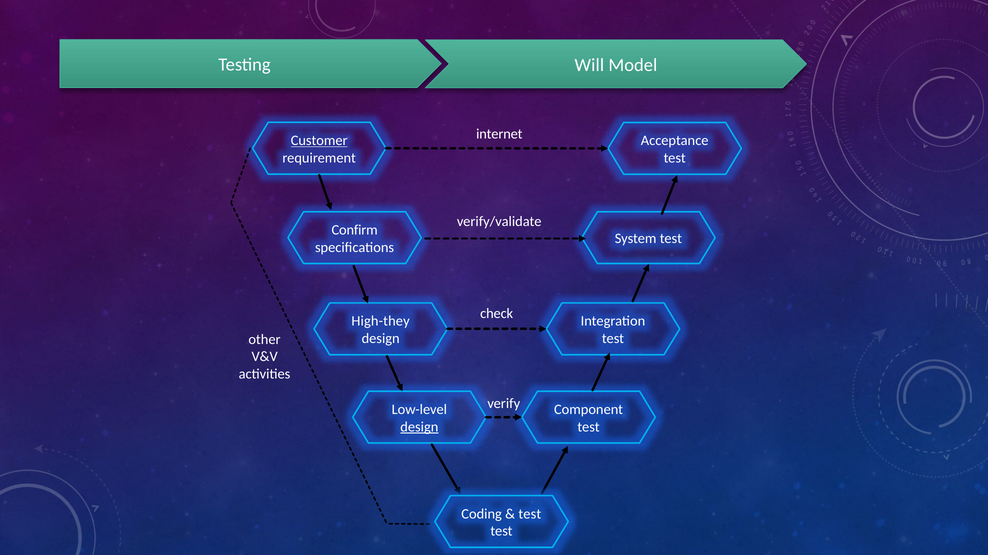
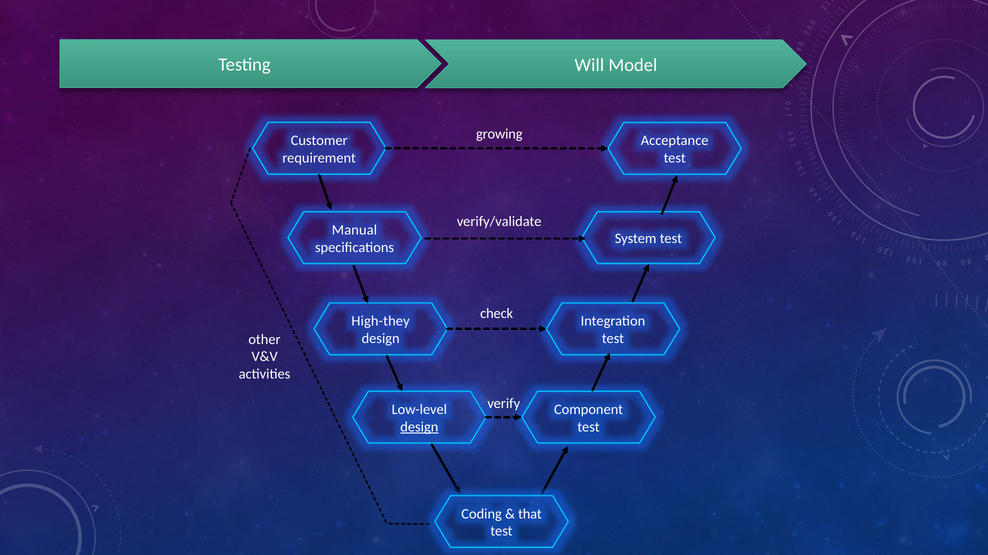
internet: internet -> growing (499, 134)
Customer underline: present -> none (319, 141)
Confirm: Confirm -> Manual (354, 230)
test: test -> that (530, 515)
